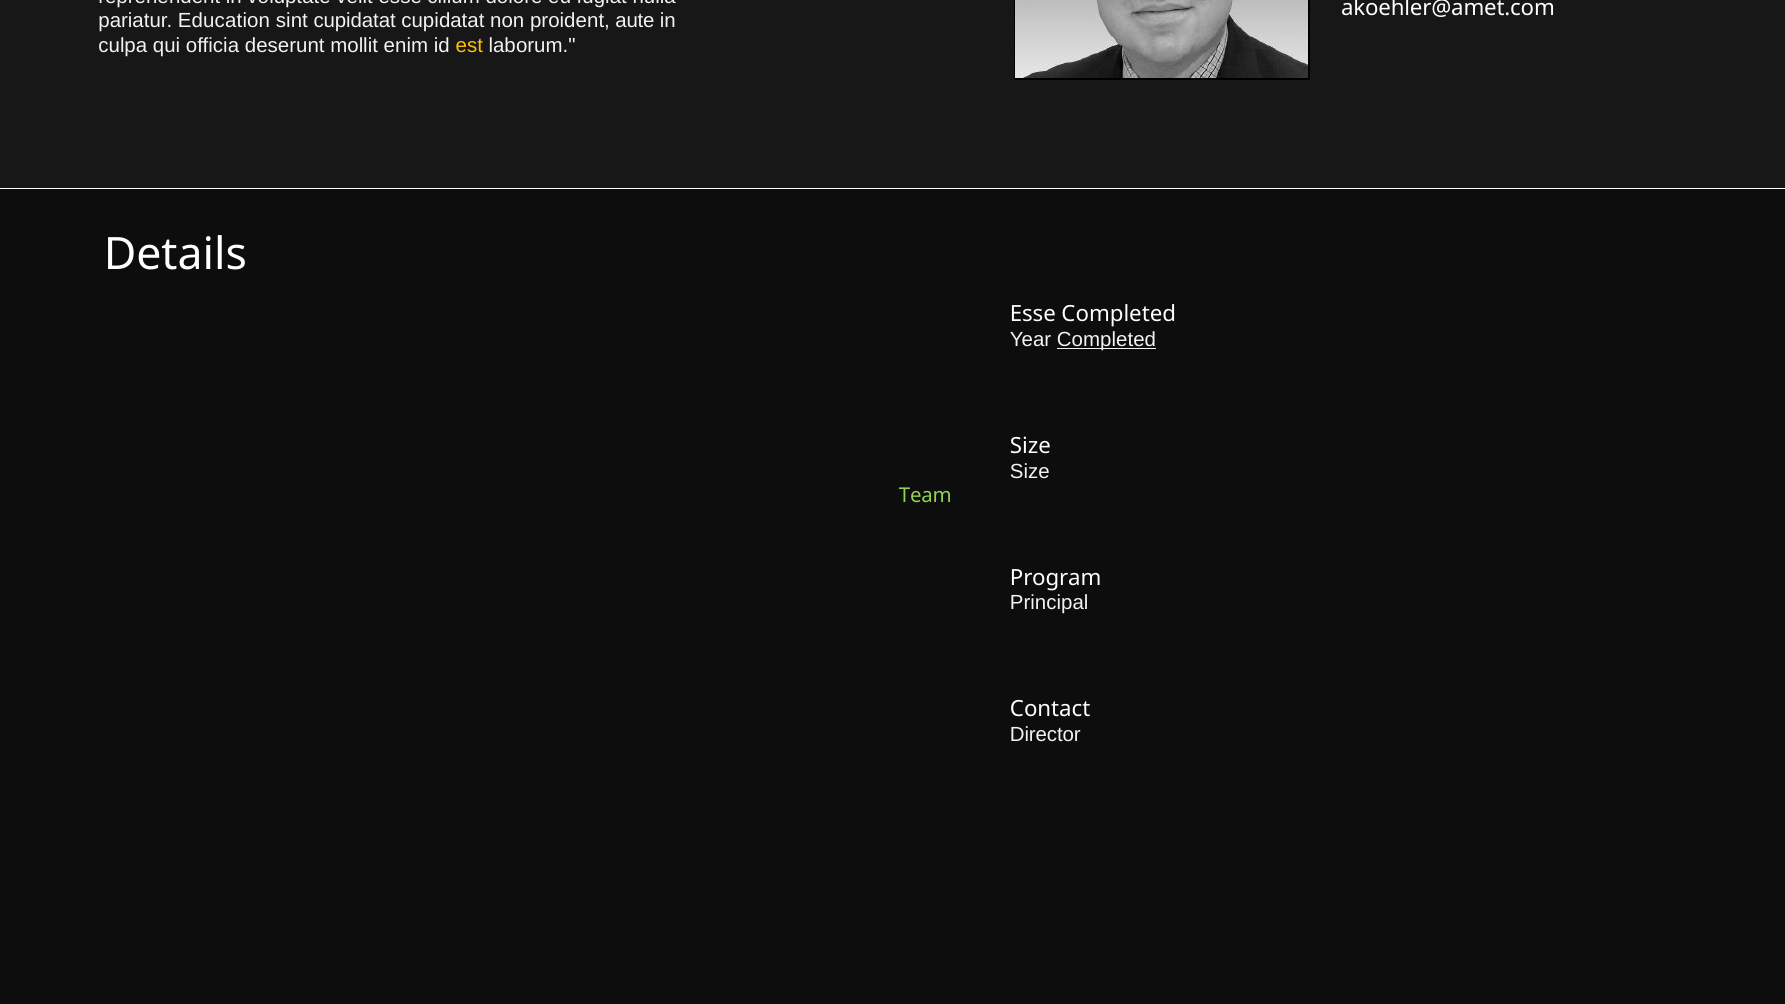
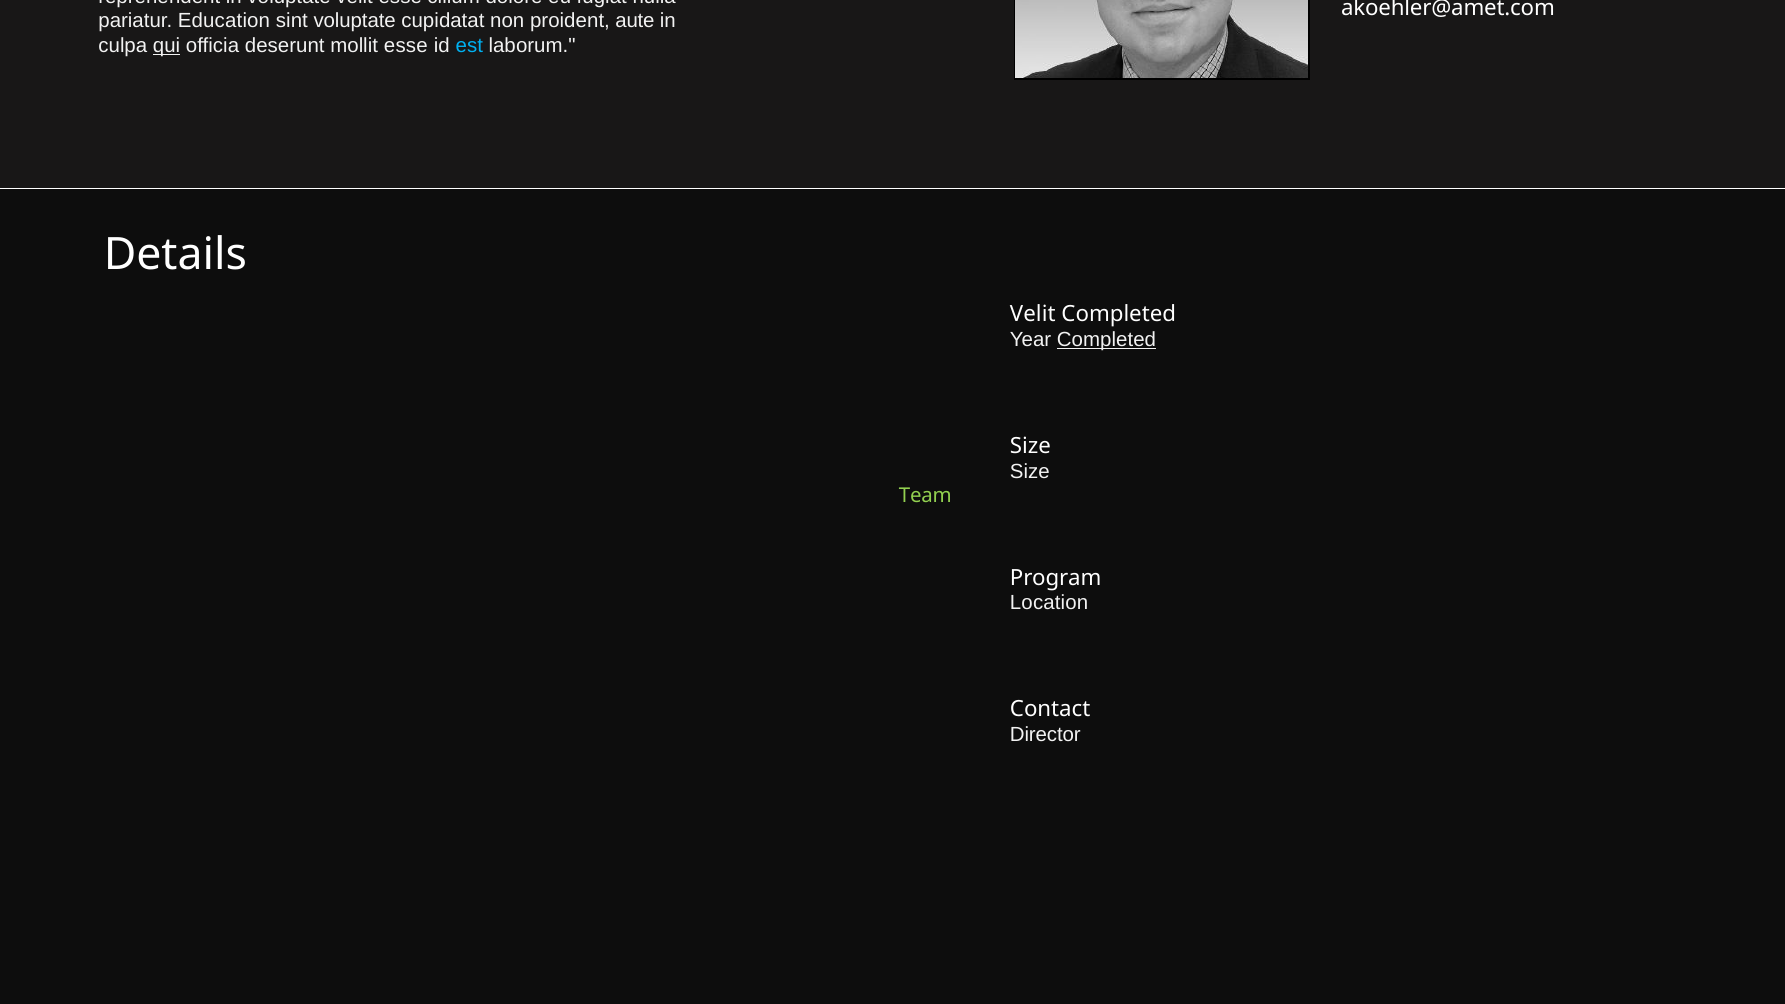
sint cupidatat: cupidatat -> voluptate (355, 21)
qui underline: none -> present (167, 46)
mollit enim: enim -> esse (406, 46)
est colour: yellow -> light blue (469, 46)
Esse: Esse -> Velit (1033, 314)
Principal: Principal -> Location (1049, 603)
